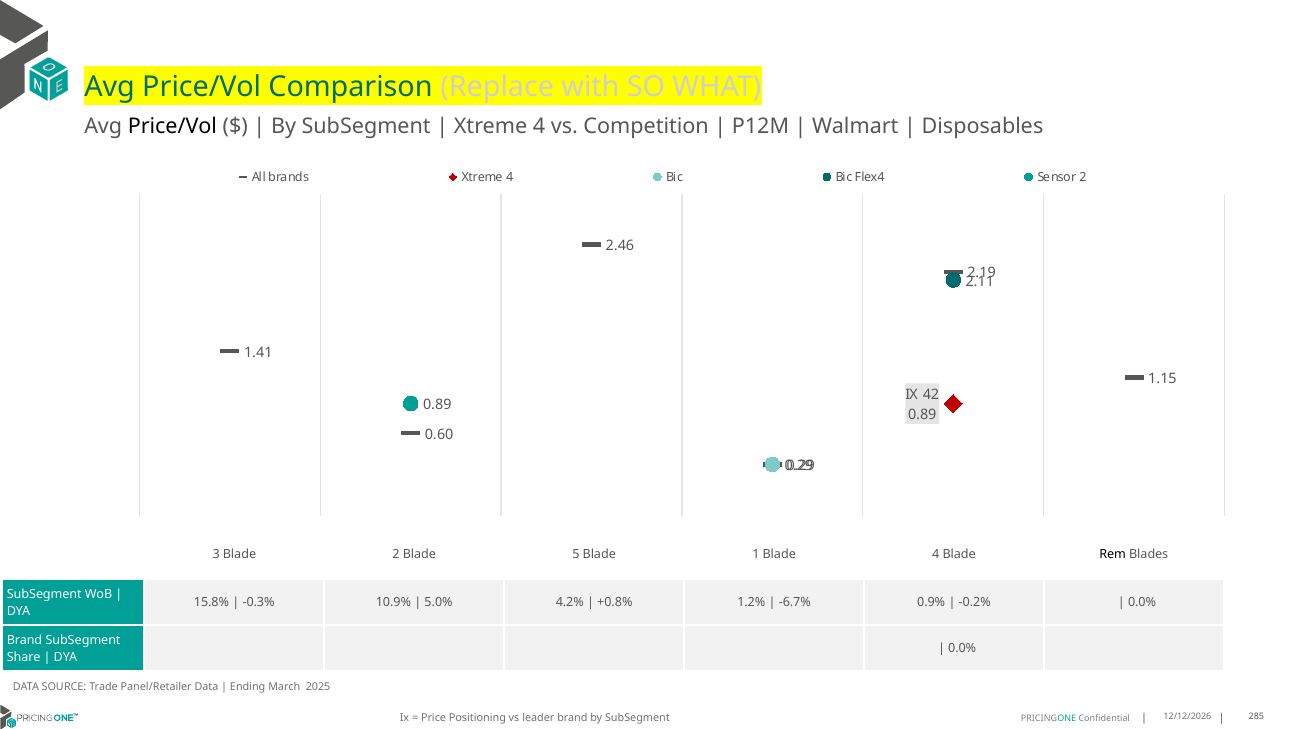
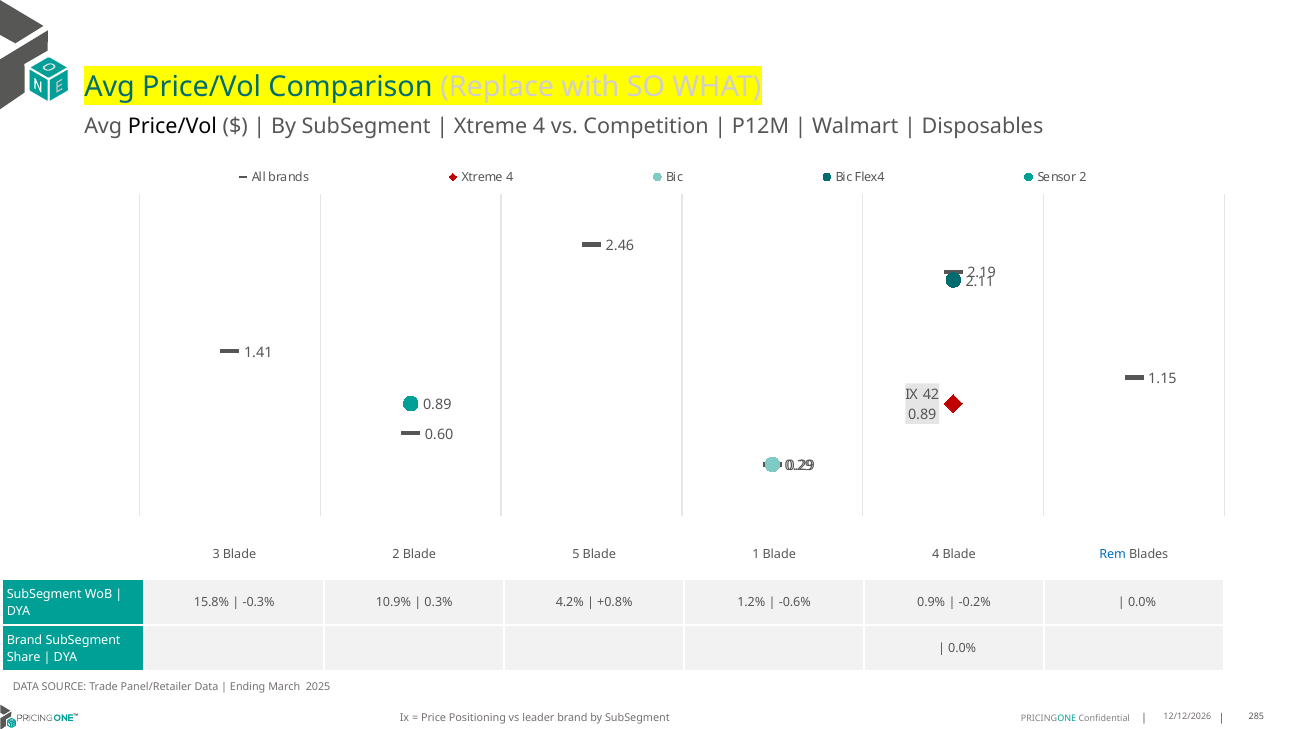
Rem colour: black -> blue (1113, 555)
5.0%: 5.0% -> 0.3% (439, 603)
-6.7%: -6.7% -> -0.6% (795, 603)
